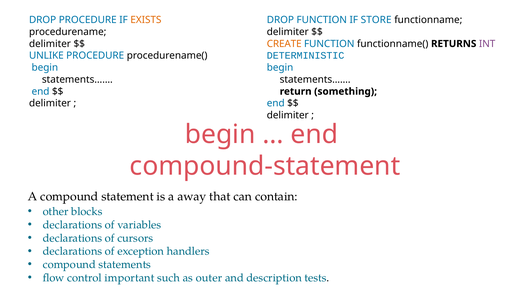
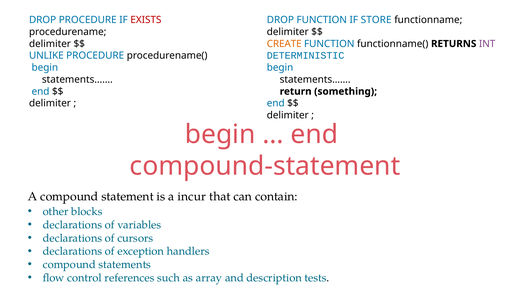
EXISTS colour: orange -> red (146, 20)
away: away -> incur (192, 197)
important: important -> references (130, 278)
outer: outer -> array (209, 278)
